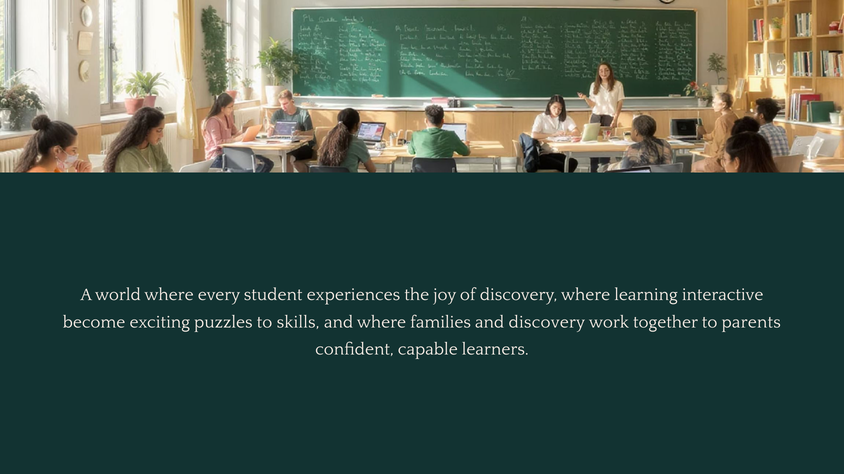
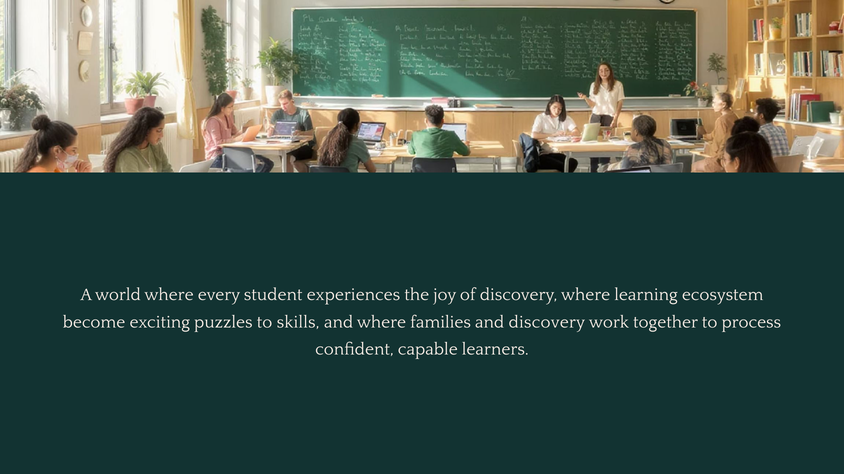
interactive: interactive -> ecosystem (723, 295)
parents: parents -> process (751, 322)
